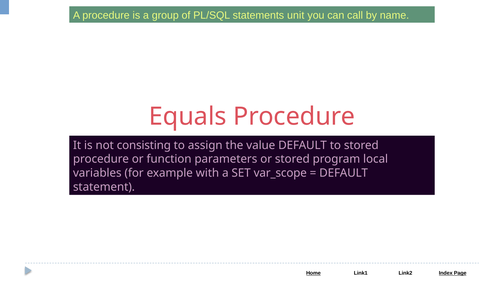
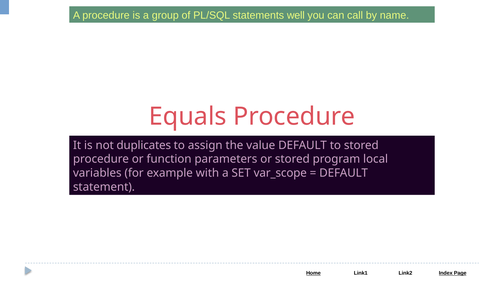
unit: unit -> well (296, 15)
consisting: consisting -> duplicates (144, 145)
